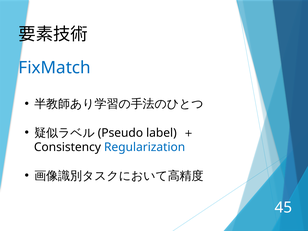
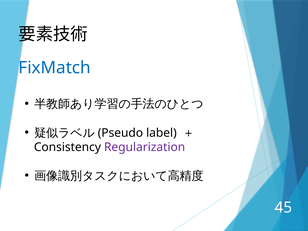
Regularization colour: blue -> purple (145, 147)
